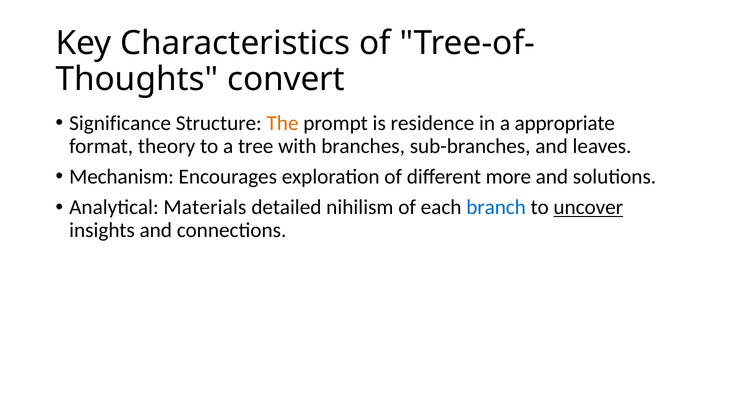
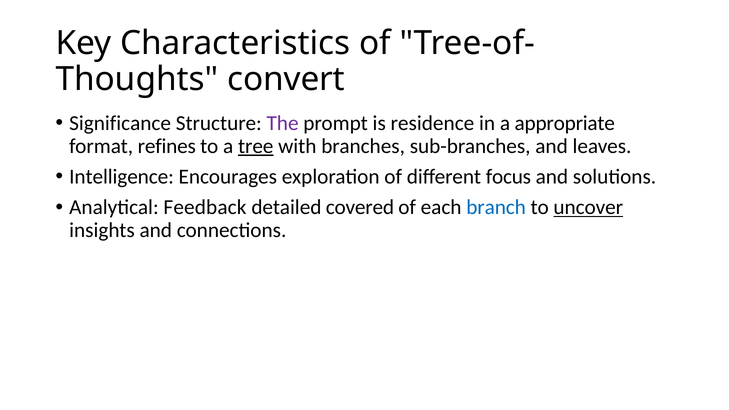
The colour: orange -> purple (283, 123)
theory: theory -> refines (167, 146)
tree underline: none -> present (256, 146)
Mechanism: Mechanism -> Intelligence (122, 177)
more: more -> focus (508, 177)
Materials: Materials -> Feedback (205, 207)
nihilism: nihilism -> covered (360, 207)
